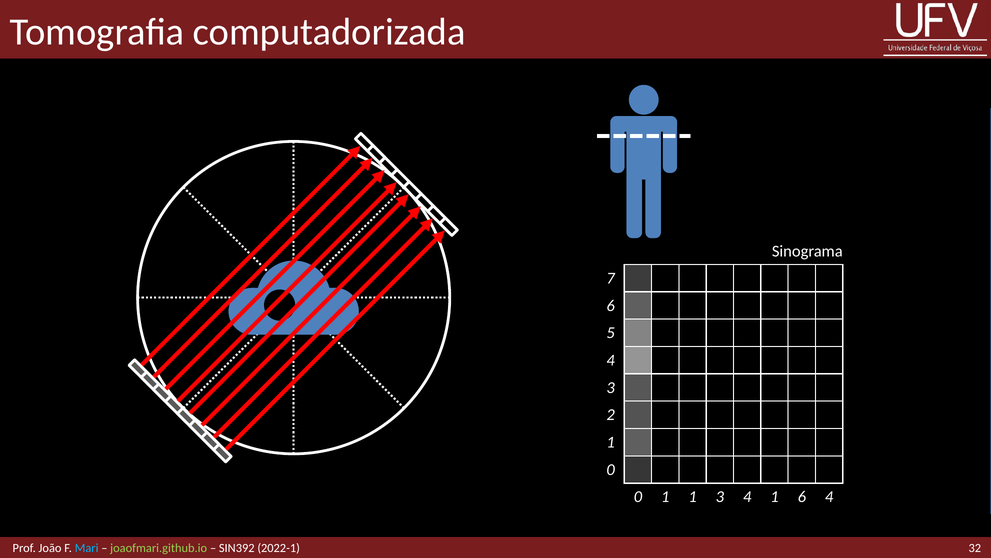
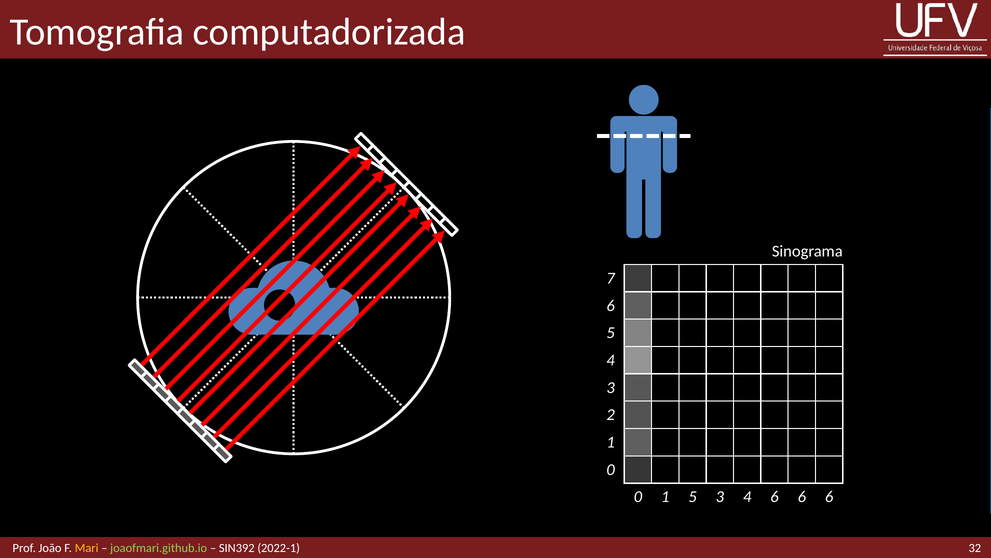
1 1: 1 -> 5 (693, 497)
4 1: 1 -> 6 (775, 497)
4: 4 -> 6 (829, 497)
Mari colour: light blue -> yellow (87, 548)
